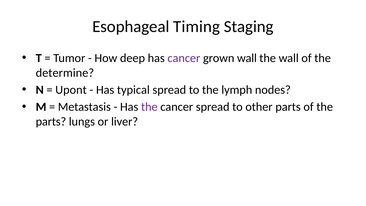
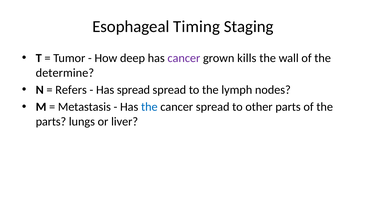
grown wall: wall -> kills (247, 58)
Upont: Upont -> Refers (71, 90)
Has typical: typical -> spread (133, 90)
the colour: purple -> blue (149, 107)
